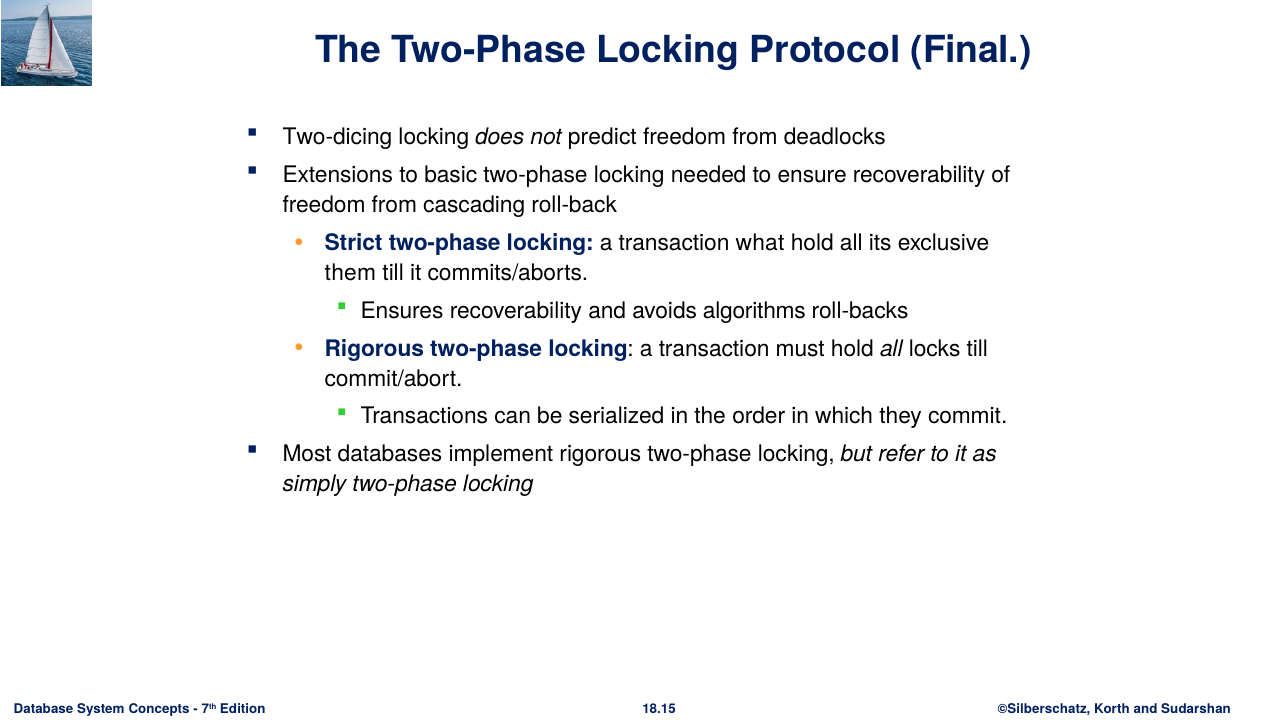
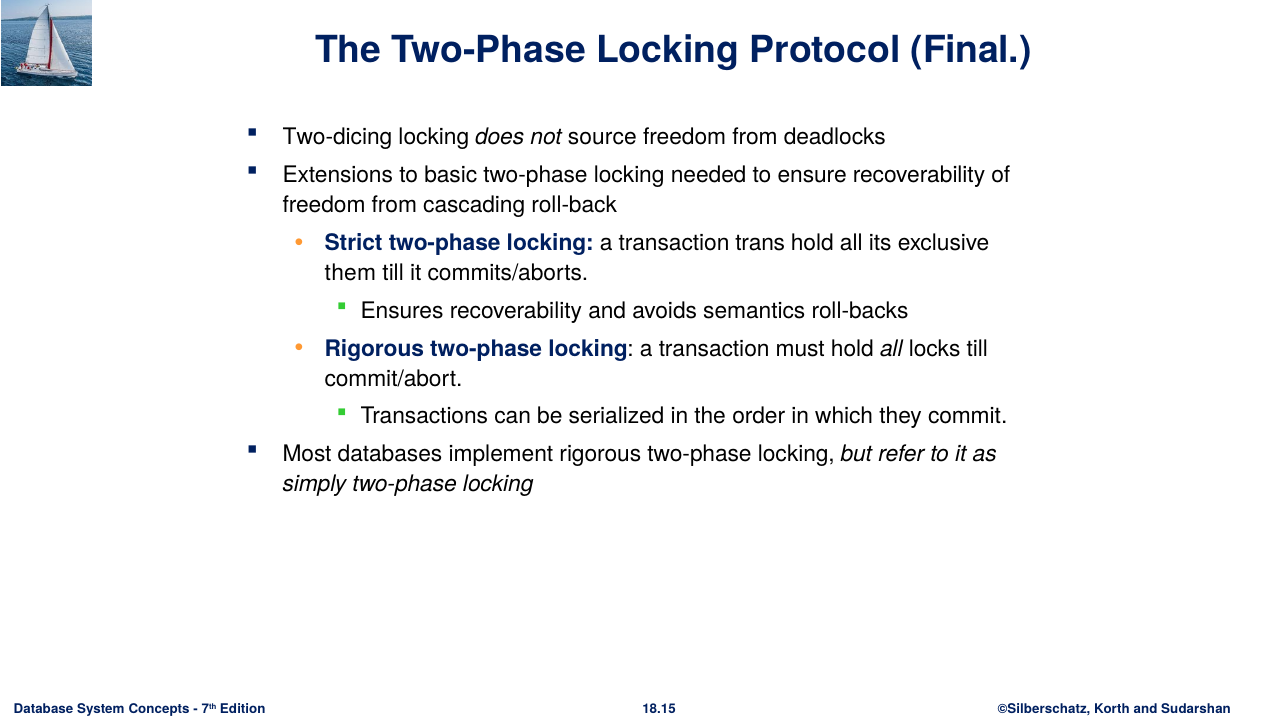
predict: predict -> source (602, 137)
what: what -> trans (760, 243)
algorithms: algorithms -> semantics (754, 311)
